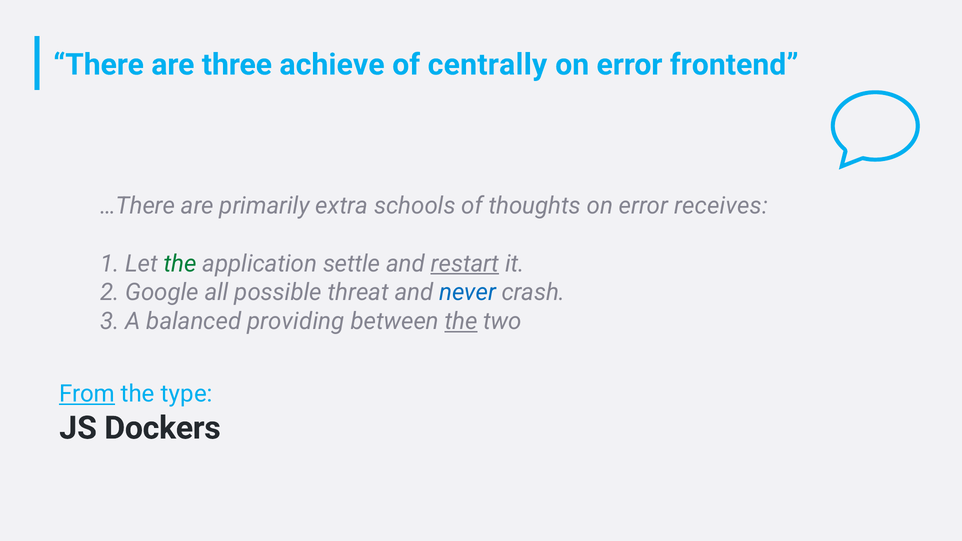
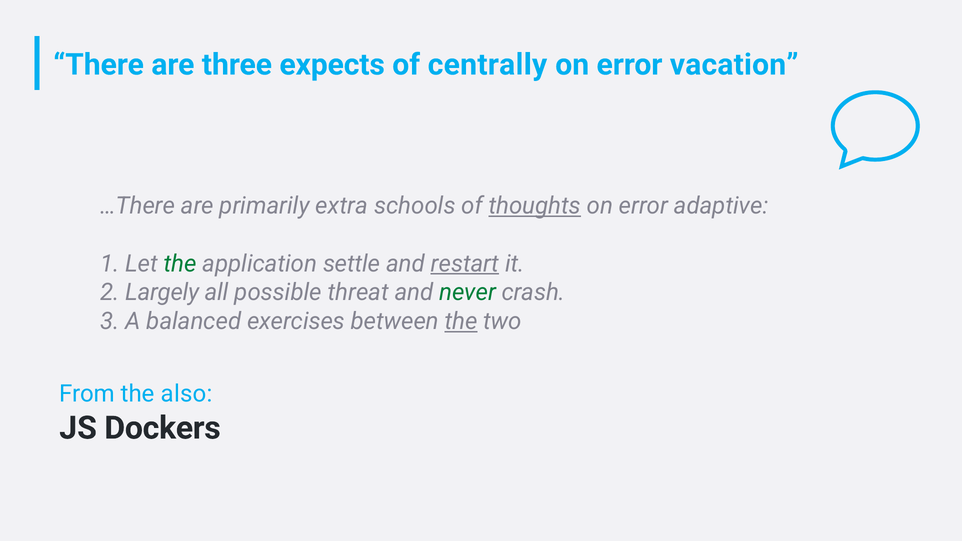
achieve: achieve -> expects (332, 65)
frontend: frontend -> vacation (734, 65)
thoughts underline: none -> present (535, 206)
receives: receives -> adaptive (721, 206)
Google: Google -> Largely (162, 293)
never colour: blue -> green (468, 293)
providing: providing -> exercises (296, 321)
From underline: present -> none (87, 394)
type: type -> also (187, 394)
